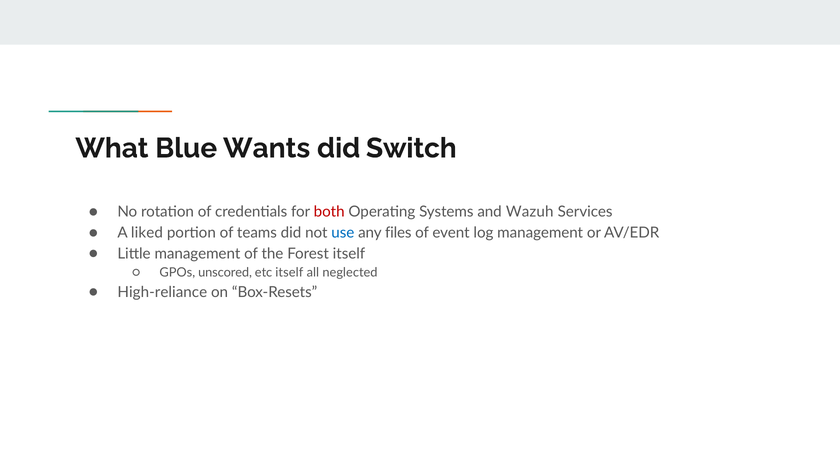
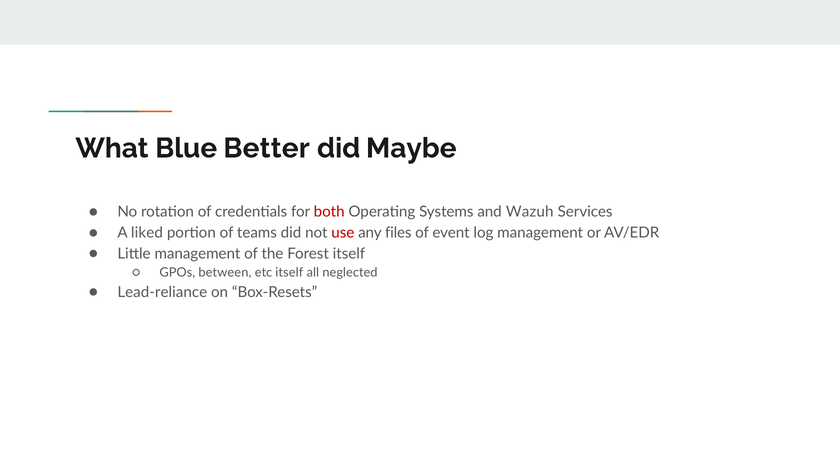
Wants: Wants -> Better (267, 148)
Switch: Switch -> Maybe (411, 148)
use colour: blue -> red (343, 233)
unscored: unscored -> between (225, 273)
High-reliance: High-reliance -> Lead-reliance (162, 292)
